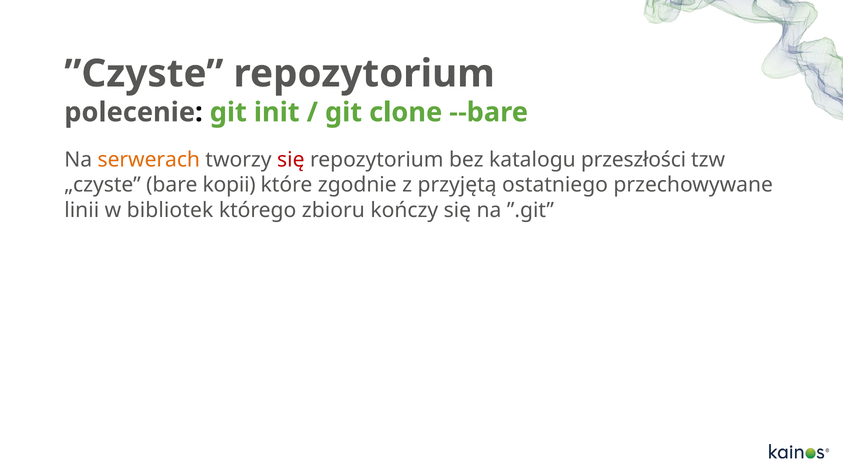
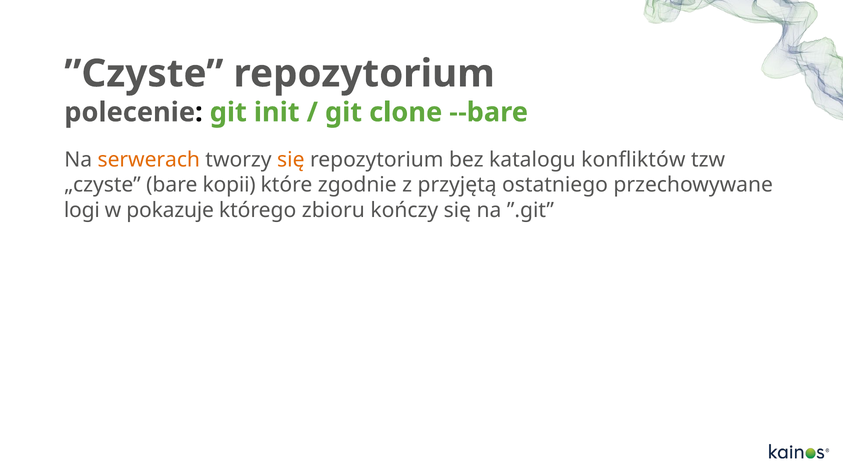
się colour: red -> orange (291, 160)
przeszłości: przeszłości -> konfliktów (633, 160)
linii: linii -> logi (82, 210)
bibliotek: bibliotek -> pokazuje (170, 210)
